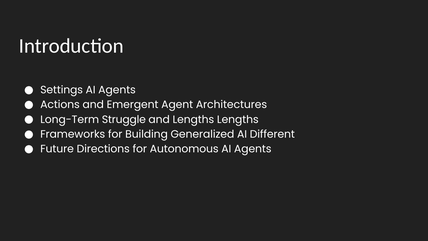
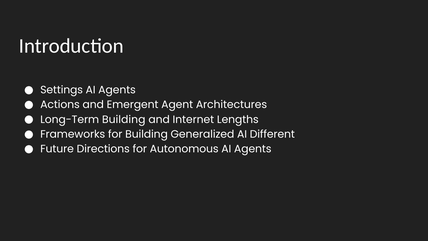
Long-Term Struggle: Struggle -> Building (124, 119)
and Lengths: Lengths -> Internet (193, 119)
